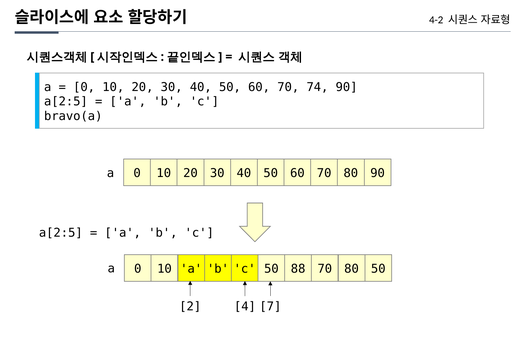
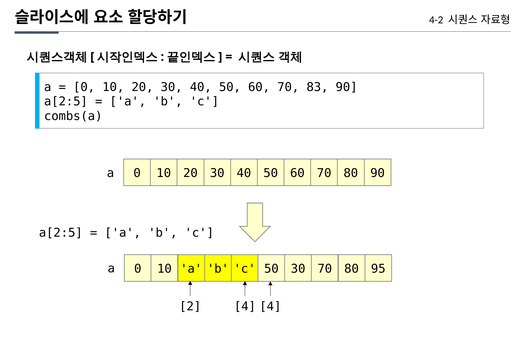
74: 74 -> 83 (317, 87)
bravo(a: bravo(a -> combs(a (73, 116)
50 88: 88 -> 30 (298, 268)
80 50: 50 -> 95 (378, 268)
2 7: 7 -> 4 (270, 306)
